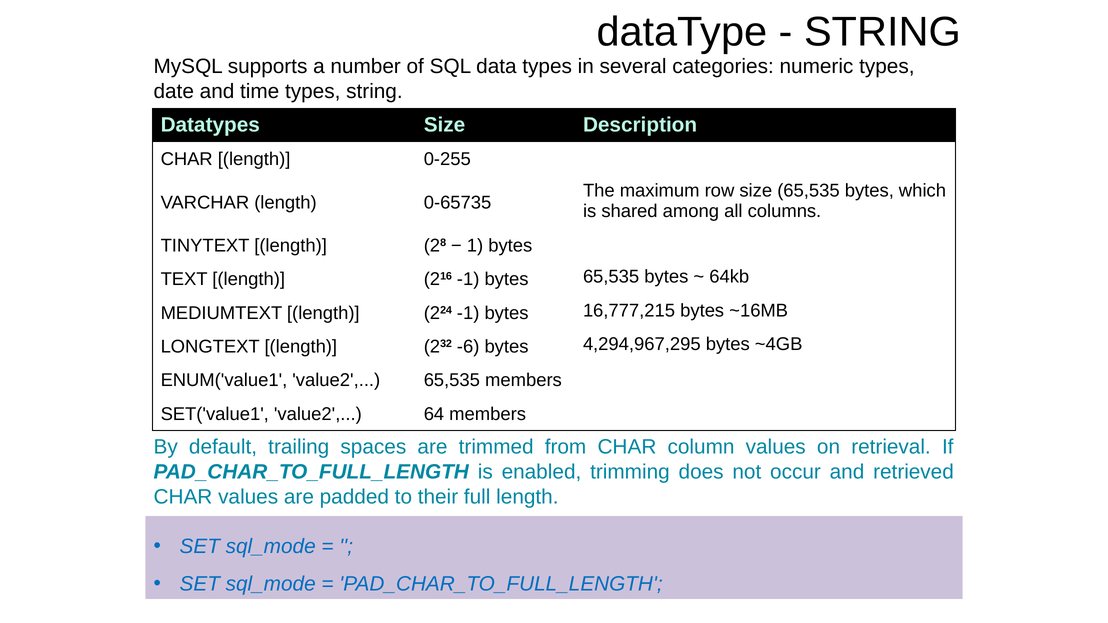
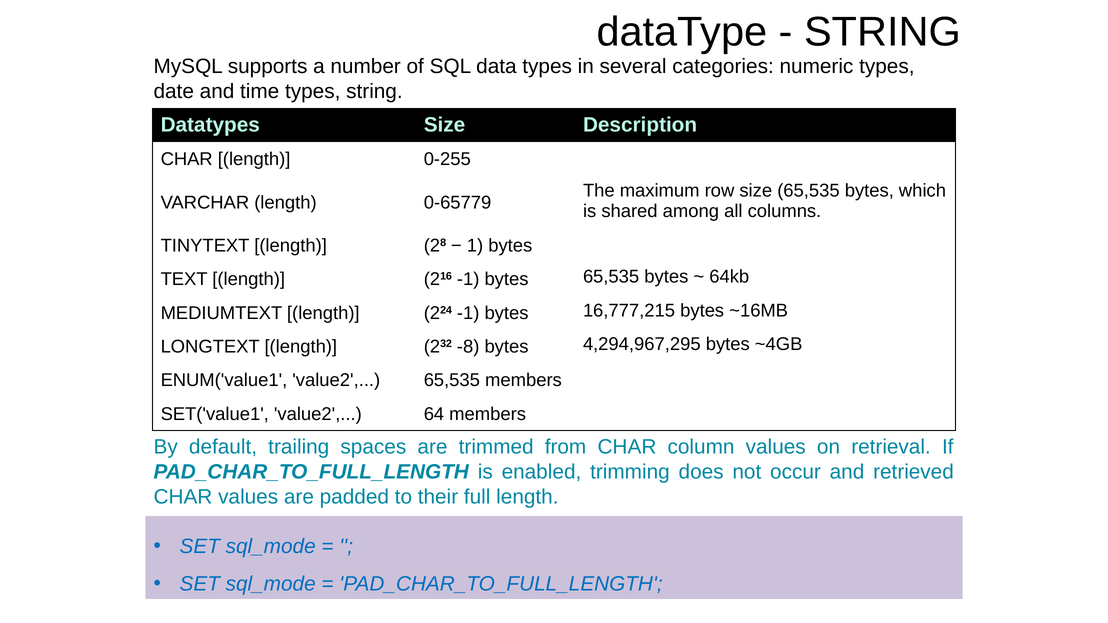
0-65735: 0-65735 -> 0-65779 (458, 203)
-6: -6 -> -8 (468, 347)
